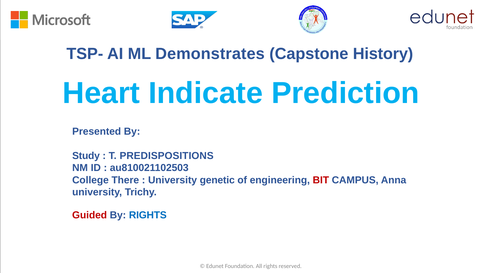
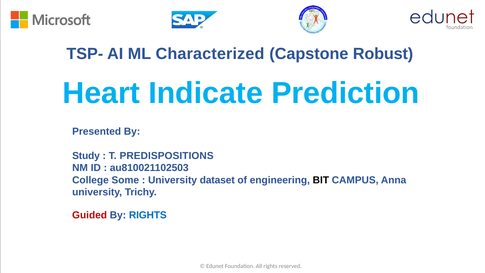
Demonstrates: Demonstrates -> Characterized (210, 54)
History: History -> Robust (383, 54)
There: There -> Some (125, 180)
genetic: genetic -> dataset (217, 180)
BIT colour: red -> black (321, 180)
